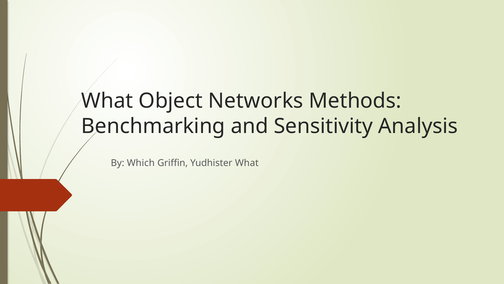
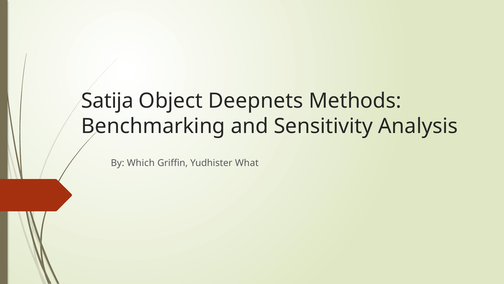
What: What -> Satija (107, 101)
Networks: Networks -> Deepnets (256, 101)
